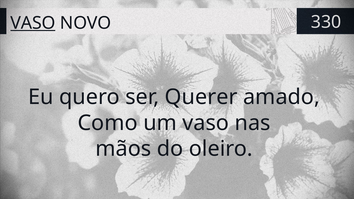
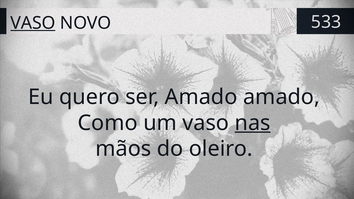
330: 330 -> 533 (326, 22)
ser Querer: Querer -> Amado (201, 97)
nas underline: none -> present (253, 123)
